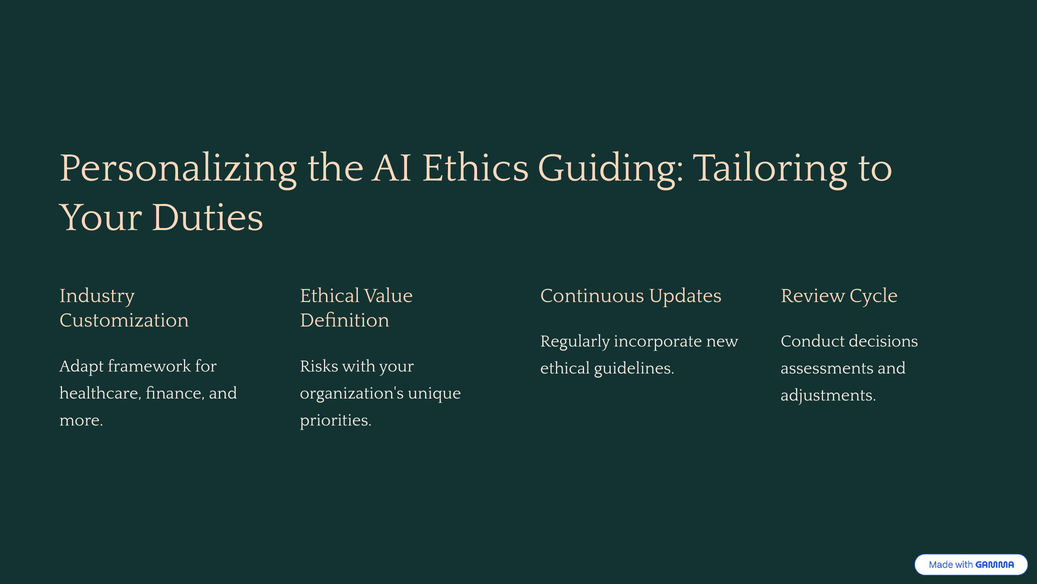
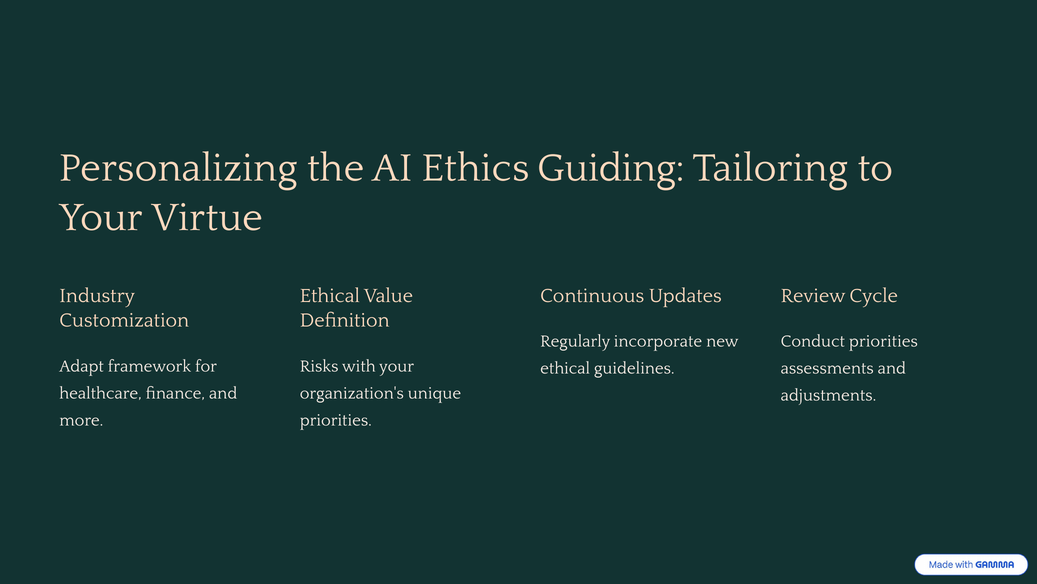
Duties: Duties -> Virtue (207, 217)
Conduct decisions: decisions -> priorities (883, 341)
